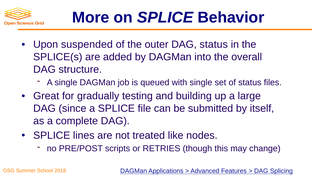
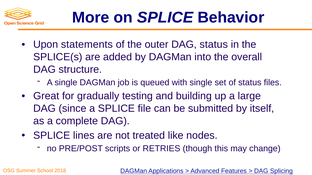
suspended: suspended -> statements (87, 45)
